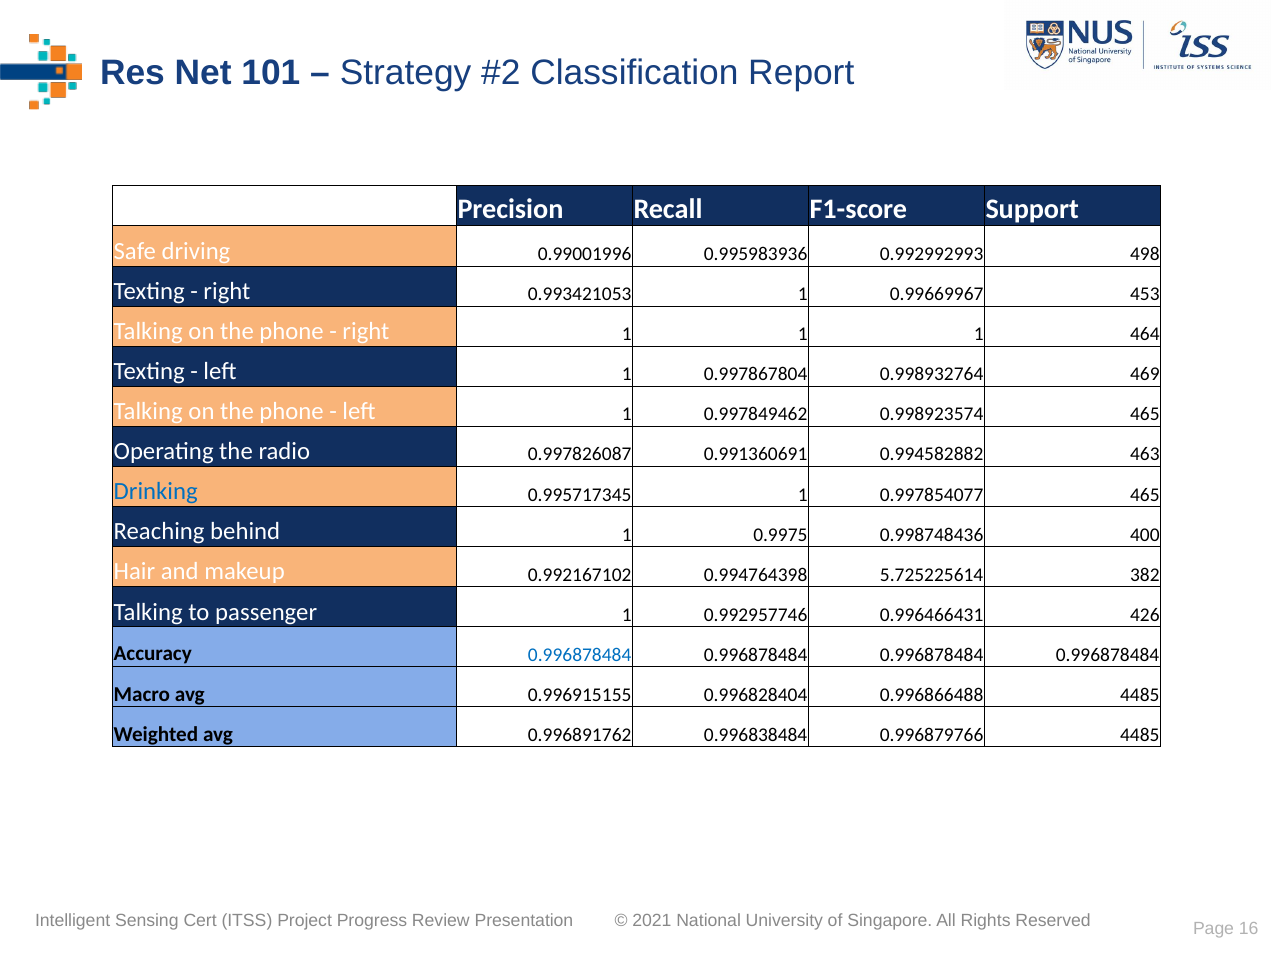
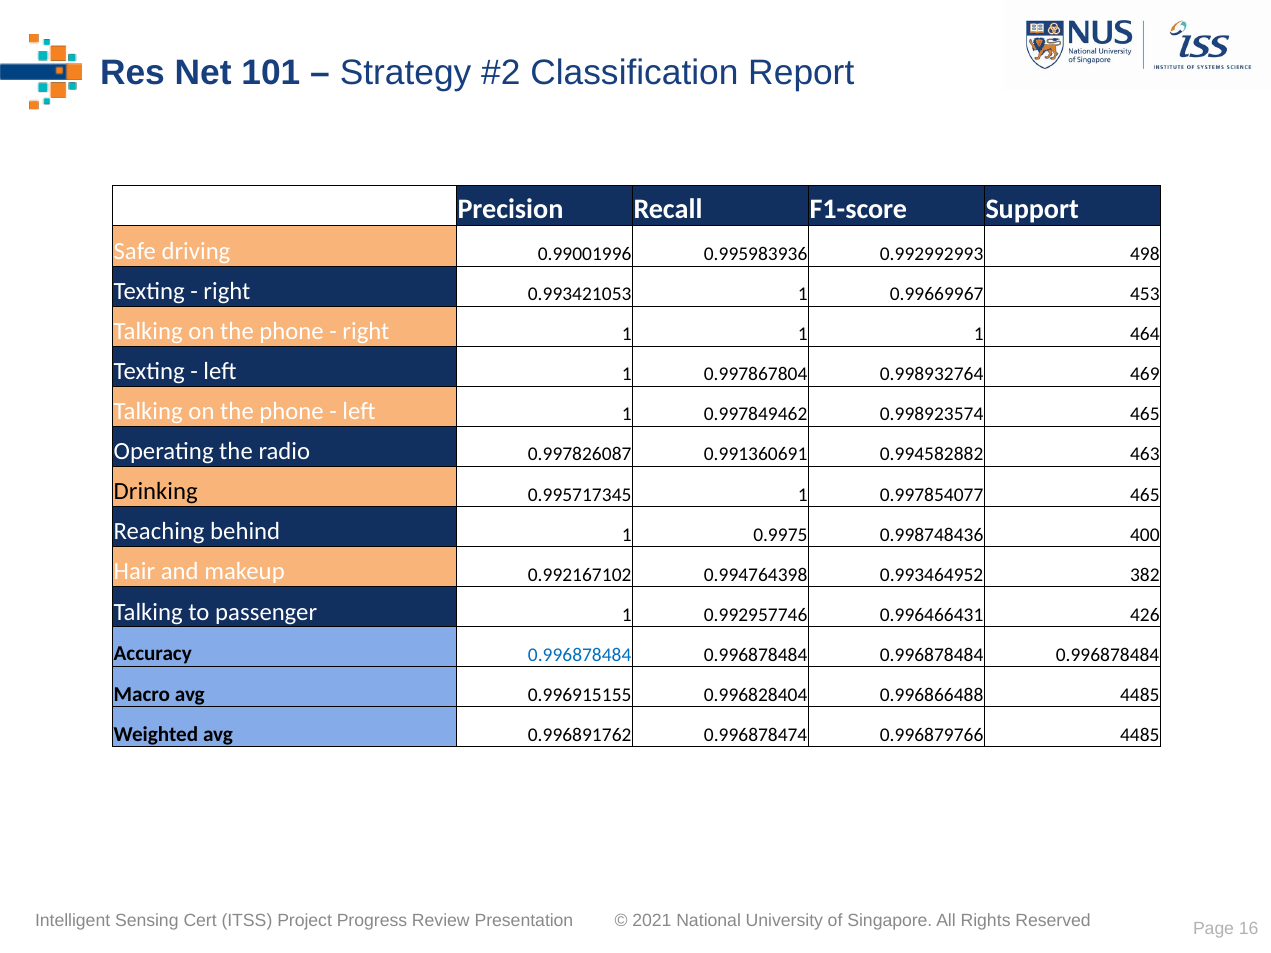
Drinking colour: blue -> black (156, 492)
5.725225614: 5.725225614 -> 0.993464952 (932, 575)
0.996838484: 0.996838484 -> 0.996878474 (756, 735)
